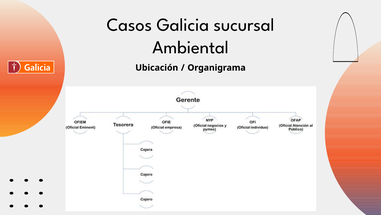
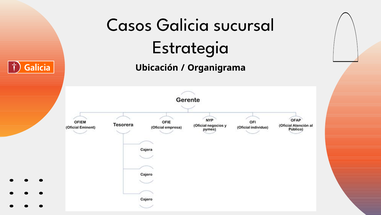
Ambiental: Ambiental -> Estrategia (191, 47)
